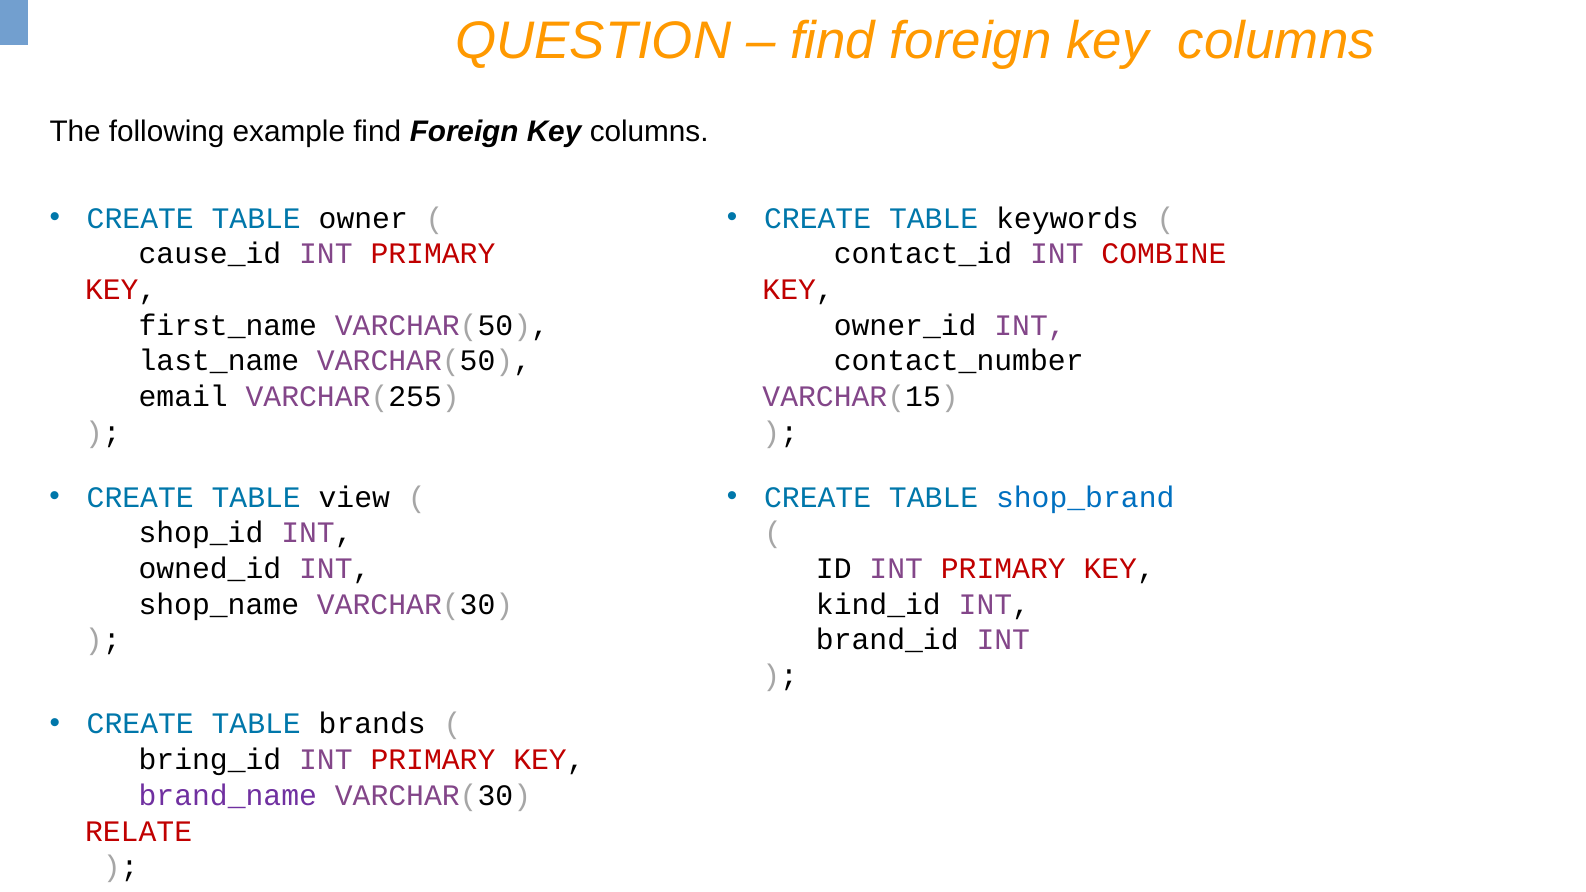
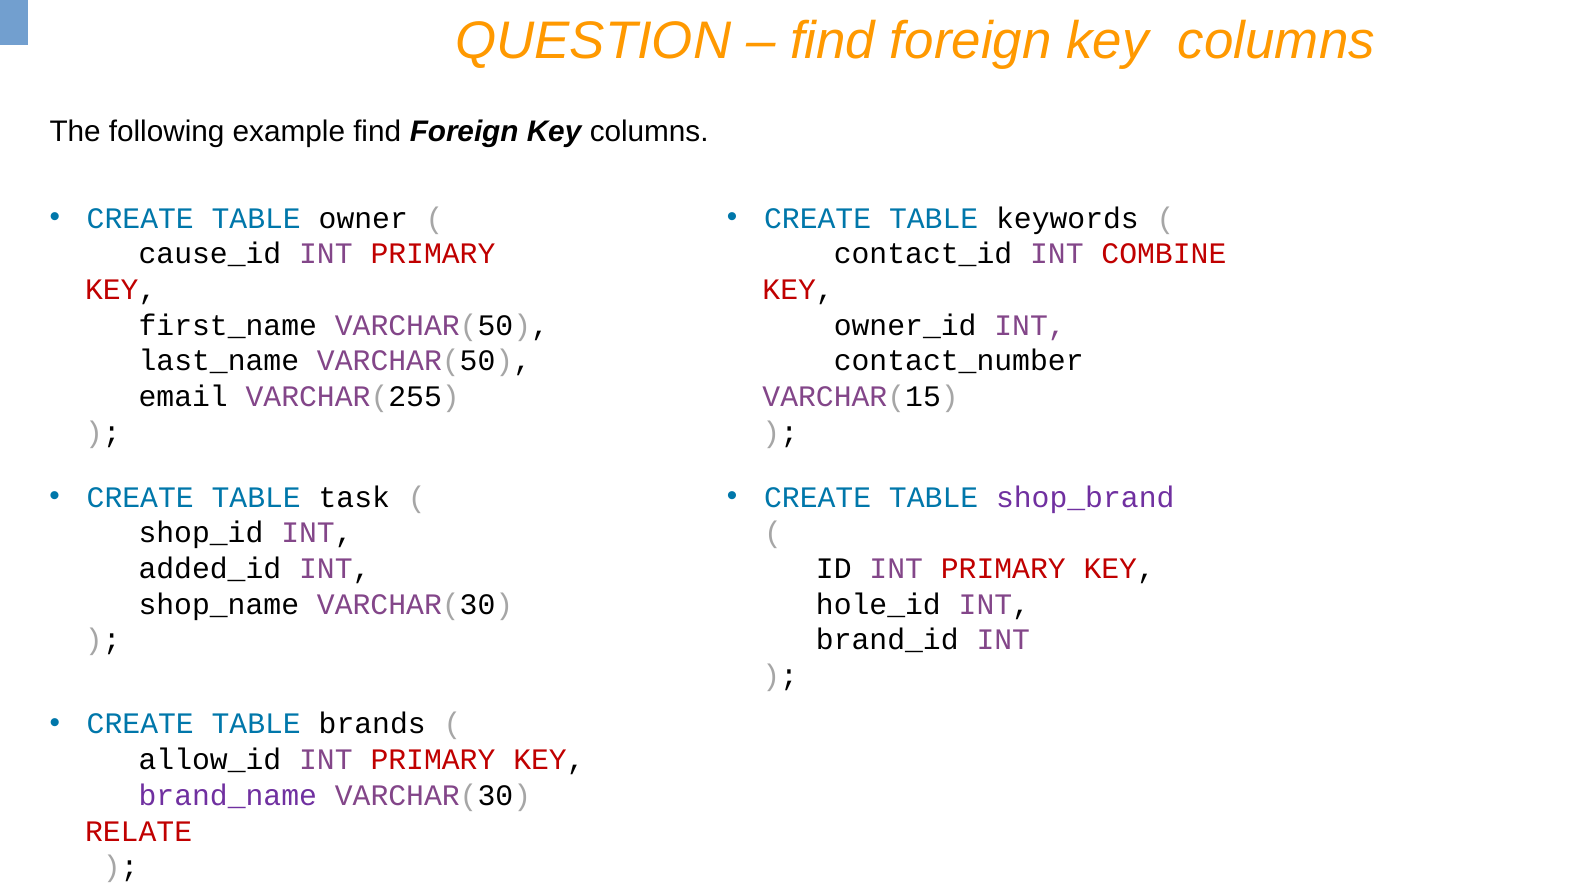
view: view -> task (354, 497)
shop_brand colour: blue -> purple (1085, 497)
owned_id: owned_id -> added_id (210, 569)
kind_id: kind_id -> hole_id (878, 604)
bring_id: bring_id -> allow_id (210, 760)
